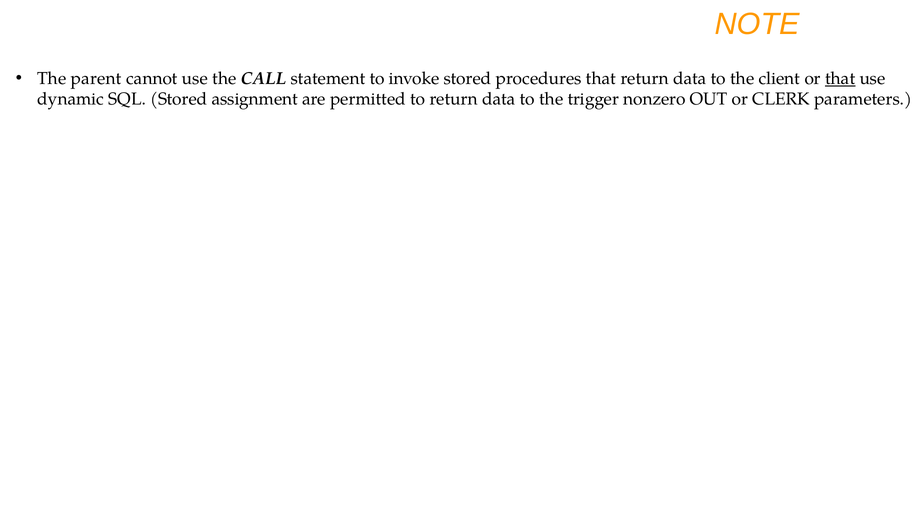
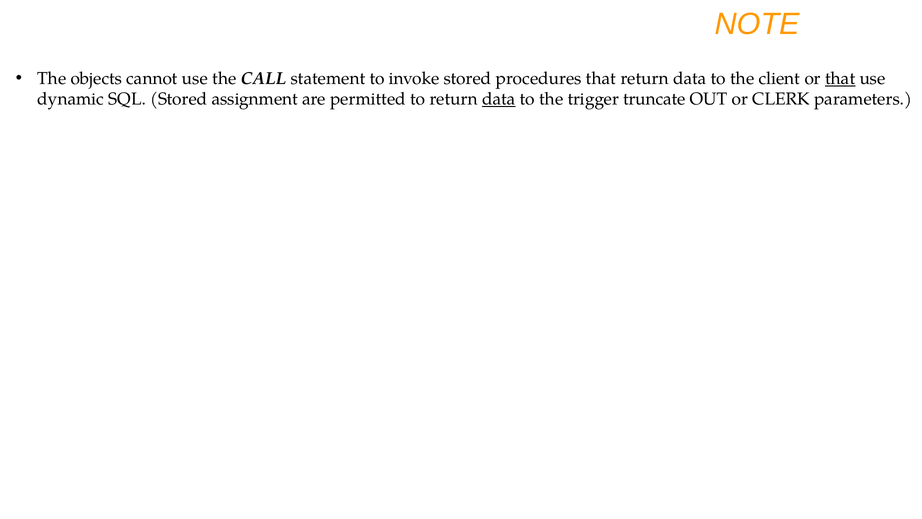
parent: parent -> objects (96, 78)
data underline: none -> present (499, 99)
nonzero: nonzero -> truncate (654, 99)
